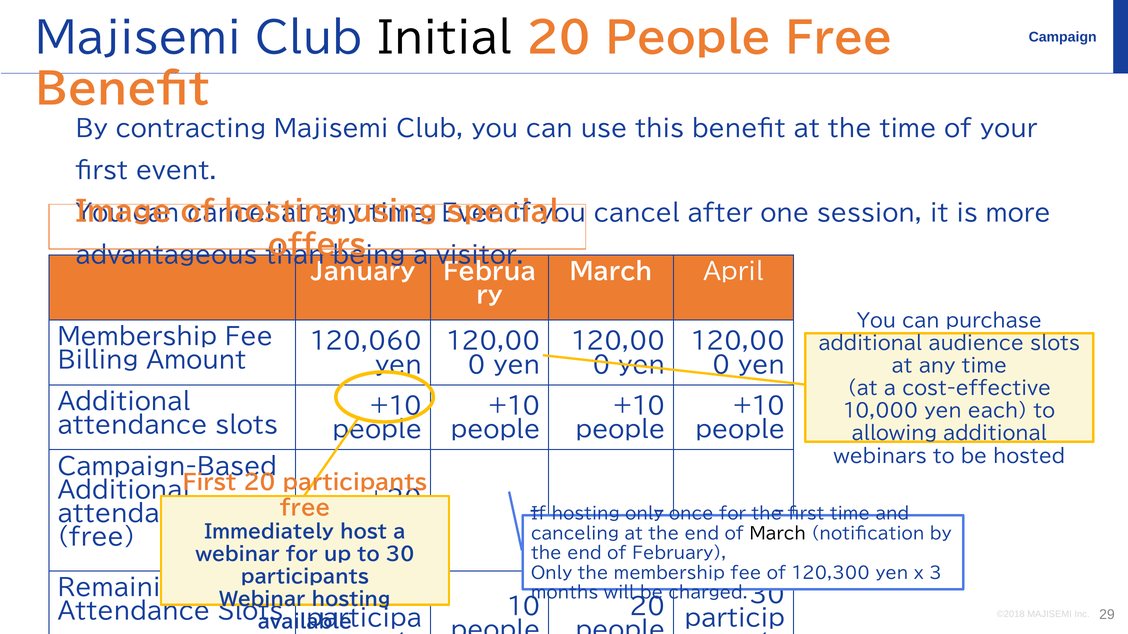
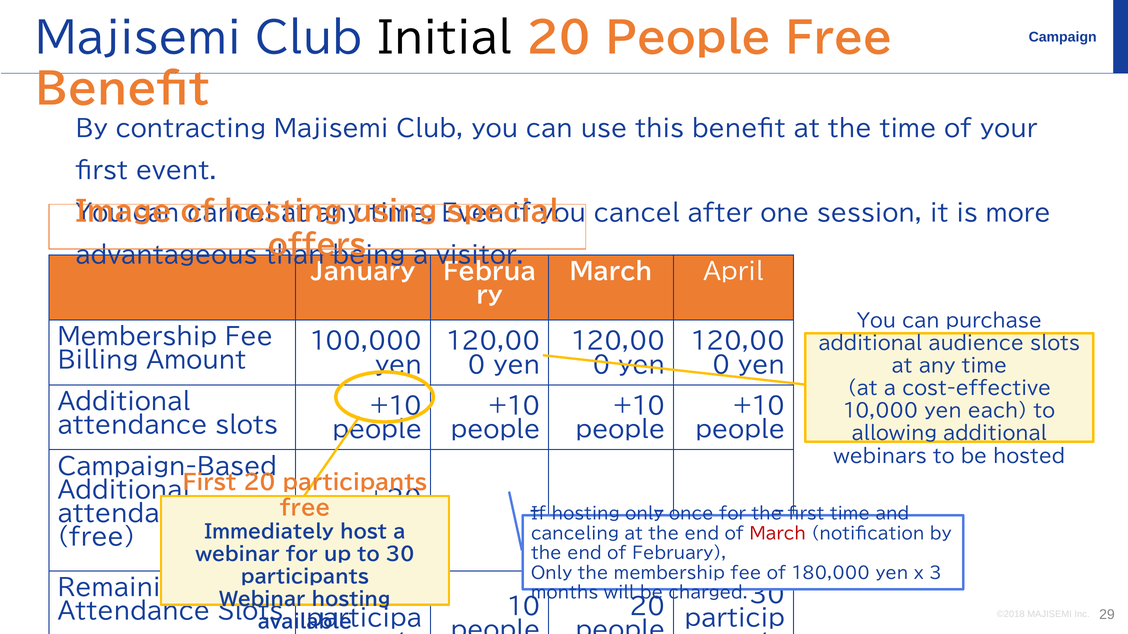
120,060: 120,060 -> 100,000 (366, 342)
March colour: black -> red (778, 534)
120,300: 120,300 -> 180,000 (831, 574)
